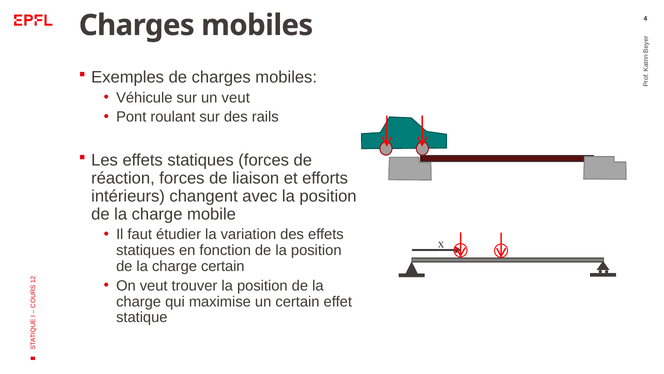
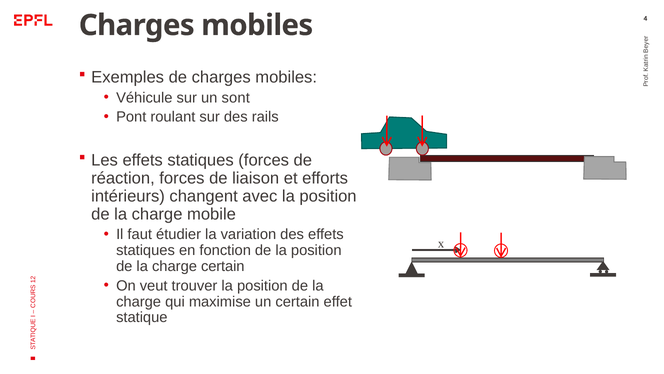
un veut: veut -> sont (236, 98)
